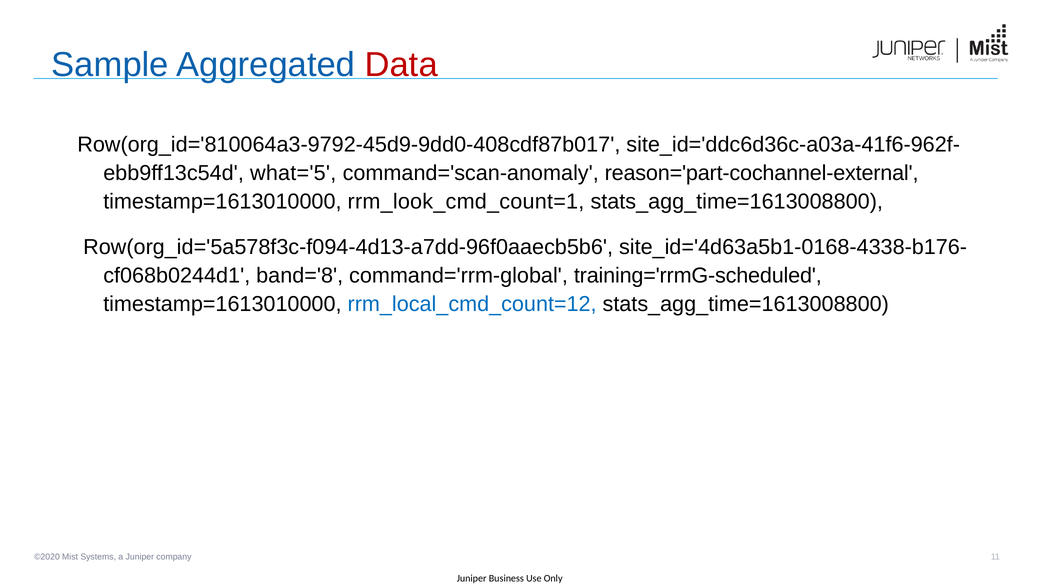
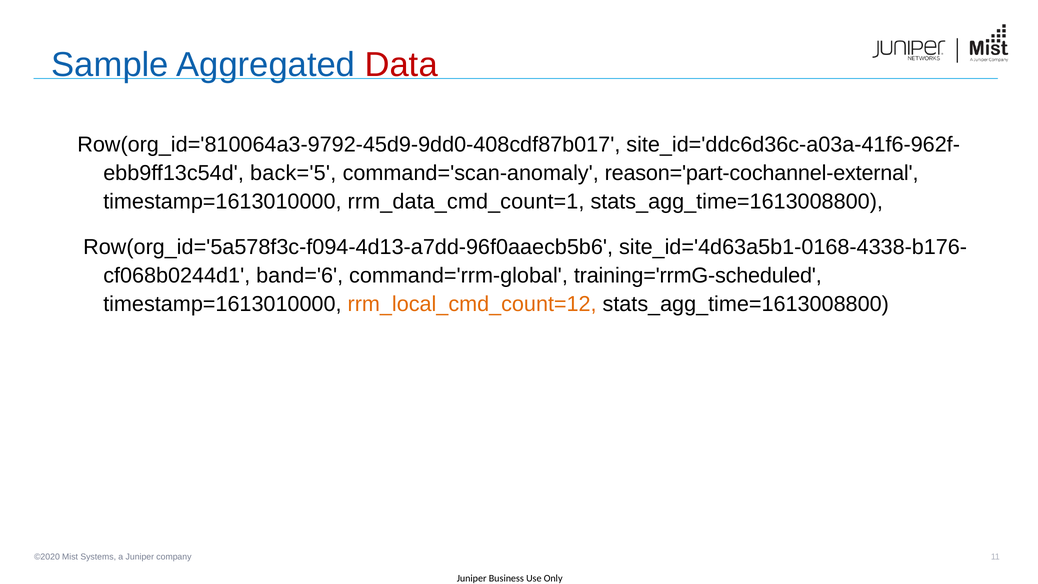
what='5: what='5 -> back='5 (293, 173)
rrm_look_cmd_count=1: rrm_look_cmd_count=1 -> rrm_data_cmd_count=1 (466, 201)
band='8: band='8 -> band='6 (300, 276)
rrm_local_cmd_count=12 colour: blue -> orange (472, 304)
